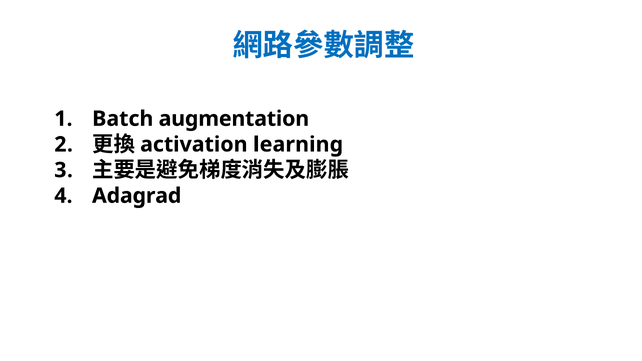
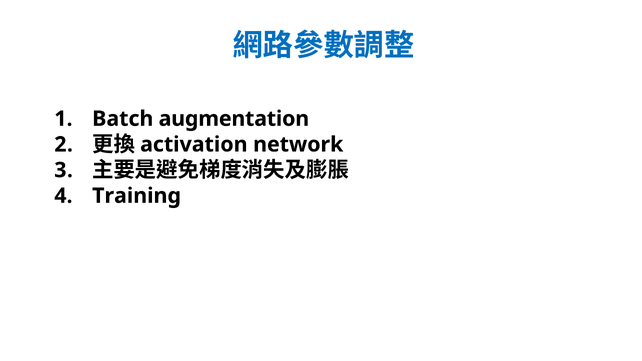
learning: learning -> network (298, 145)
Adagrad: Adagrad -> Training (137, 196)
